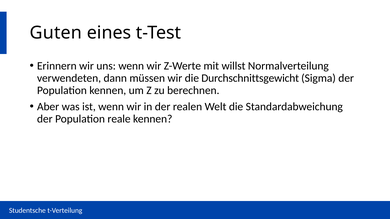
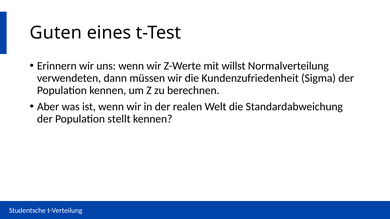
Durchschnittsgewicht: Durchschnittsgewicht -> Kundenzufriedenheit (250, 78)
reale: reale -> stellt (119, 119)
